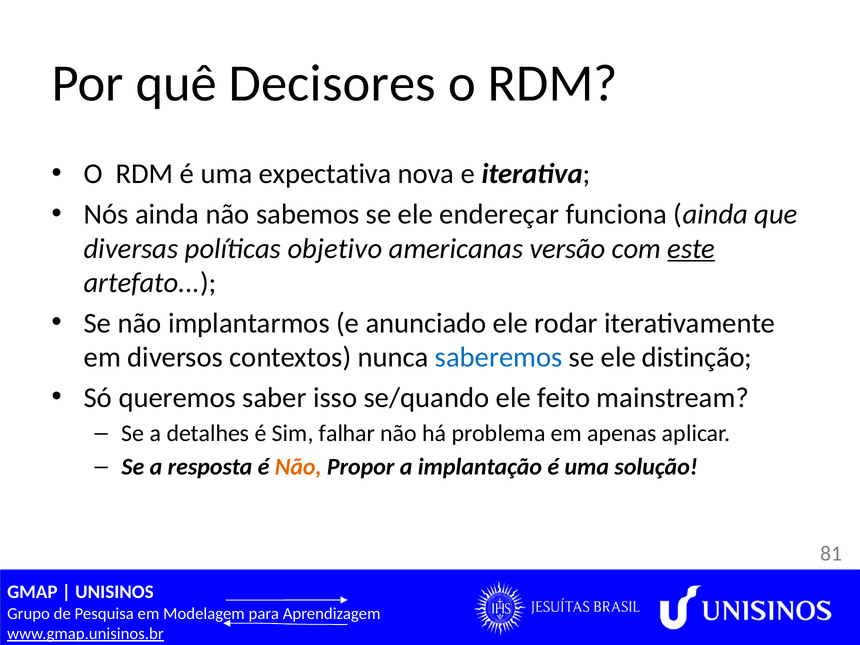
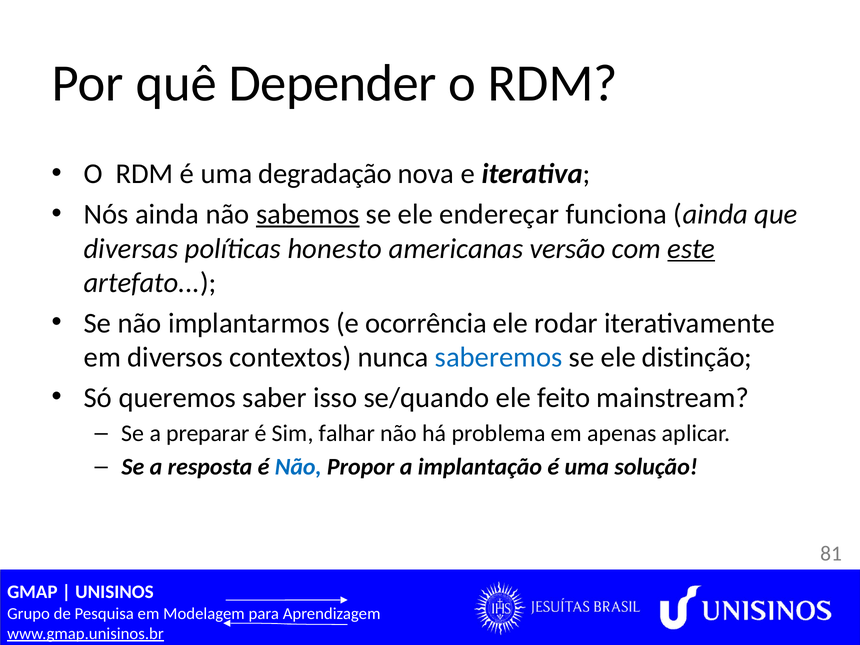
Decisores: Decisores -> Depender (333, 83)
expectativa: expectativa -> degradação (325, 174)
sabemos underline: none -> present (308, 214)
objetivo: objetivo -> honesto (335, 249)
anunciado: anunciado -> ocorrência (426, 323)
detalhes: detalhes -> preparar (208, 434)
Não colour: orange -> blue (298, 467)
